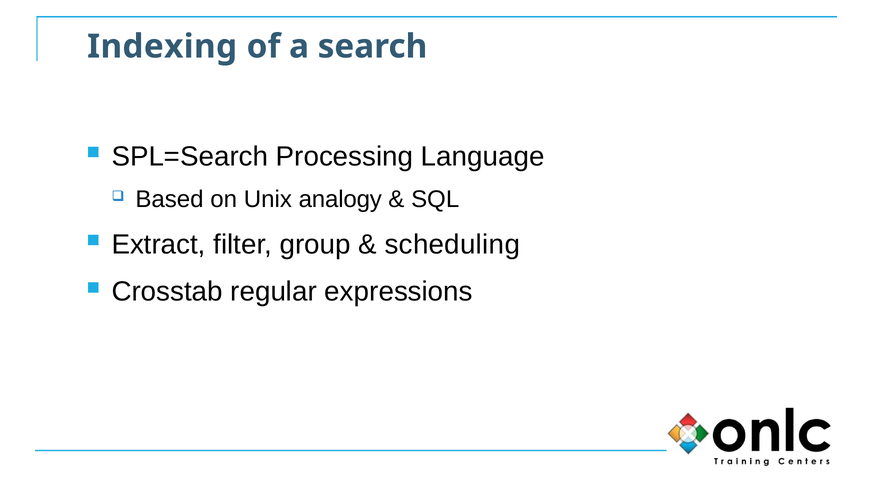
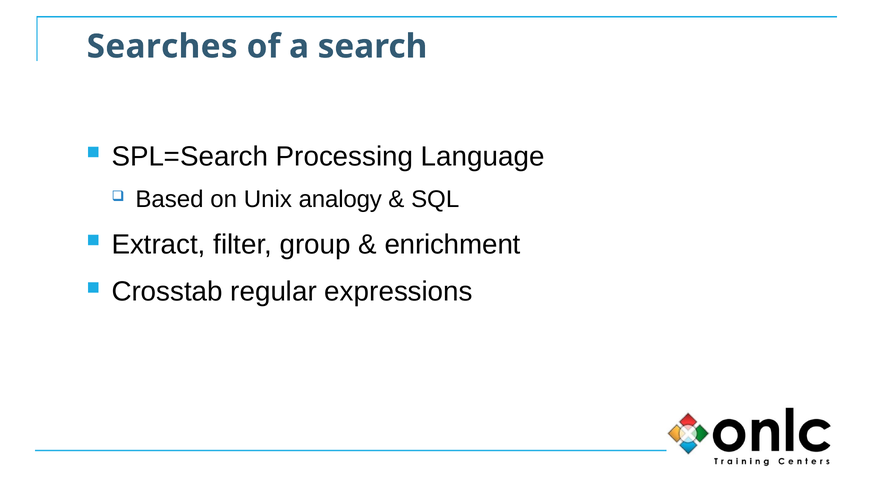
Indexing: Indexing -> Searches (162, 47)
scheduling: scheduling -> enrichment (453, 245)
